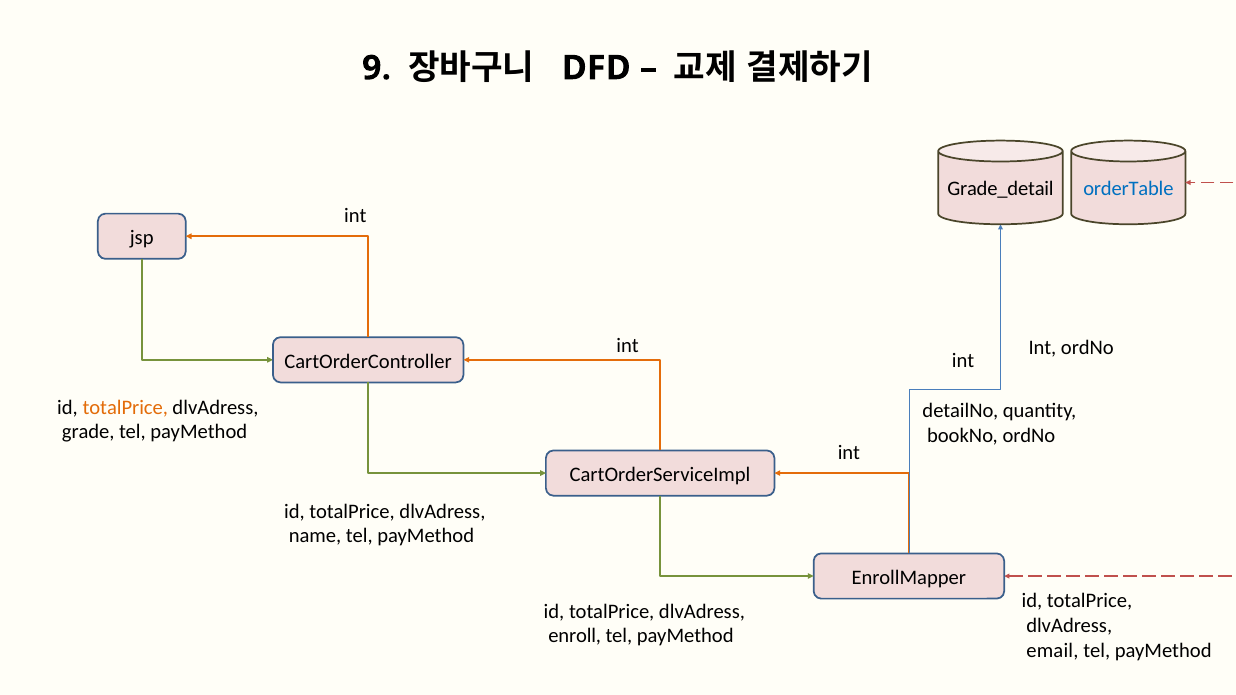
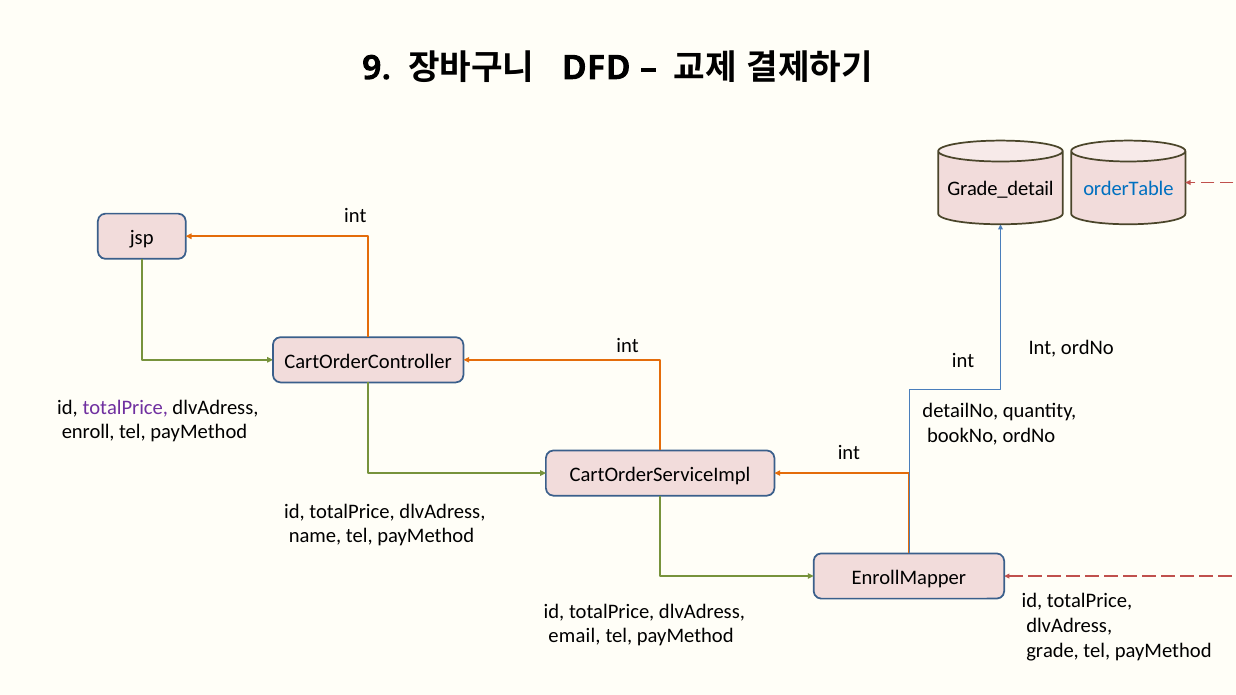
totalPrice colour: orange -> purple (125, 408)
grade: grade -> enroll (88, 432)
enroll: enroll -> email (575, 636)
email: email -> grade (1053, 651)
